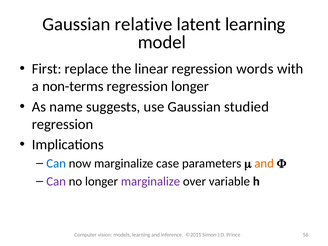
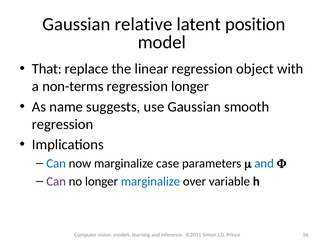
latent learning: learning -> position (255, 24)
First: First -> That (47, 69)
words: words -> object (255, 69)
studied: studied -> smooth (247, 107)
and colour: orange -> blue (264, 163)
marginalize colour: purple -> blue (150, 181)
